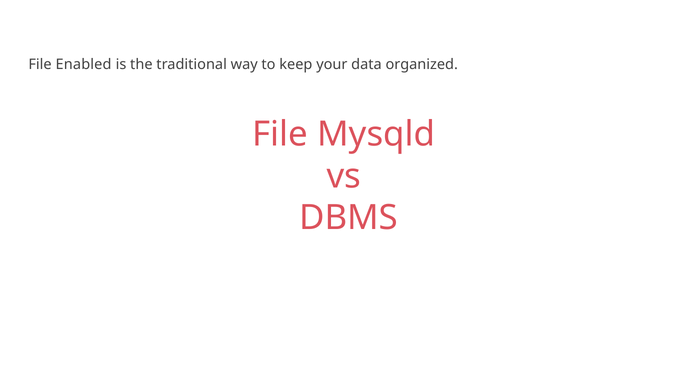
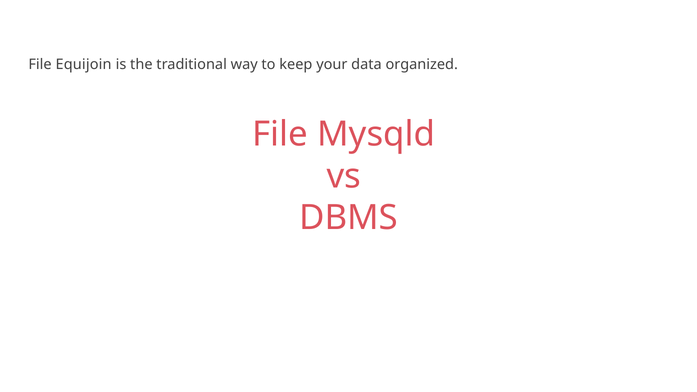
Enabled: Enabled -> Equijoin (84, 64)
